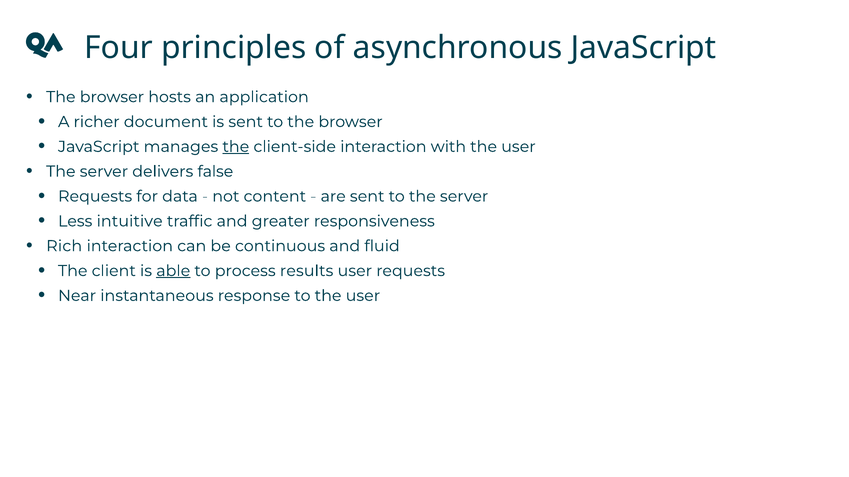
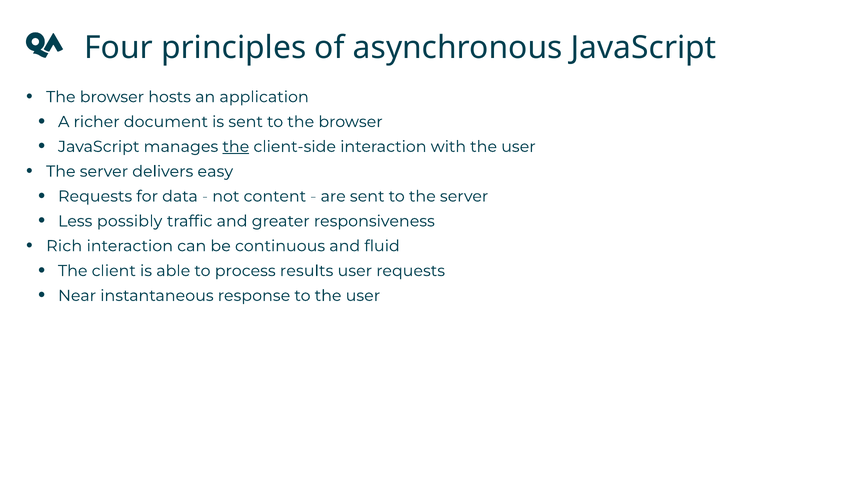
false: false -> easy (215, 172)
intuitive: intuitive -> possibly (130, 221)
able underline: present -> none (173, 271)
